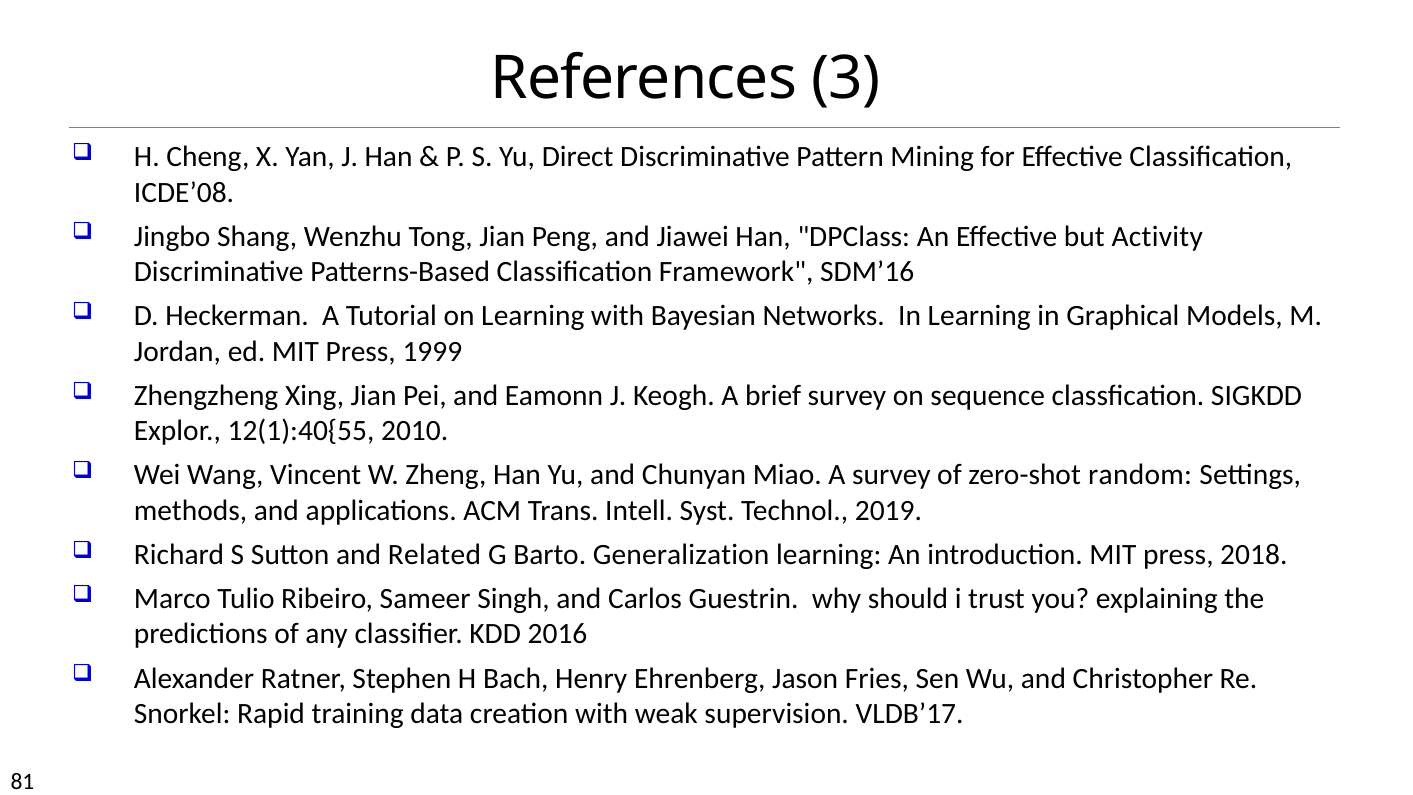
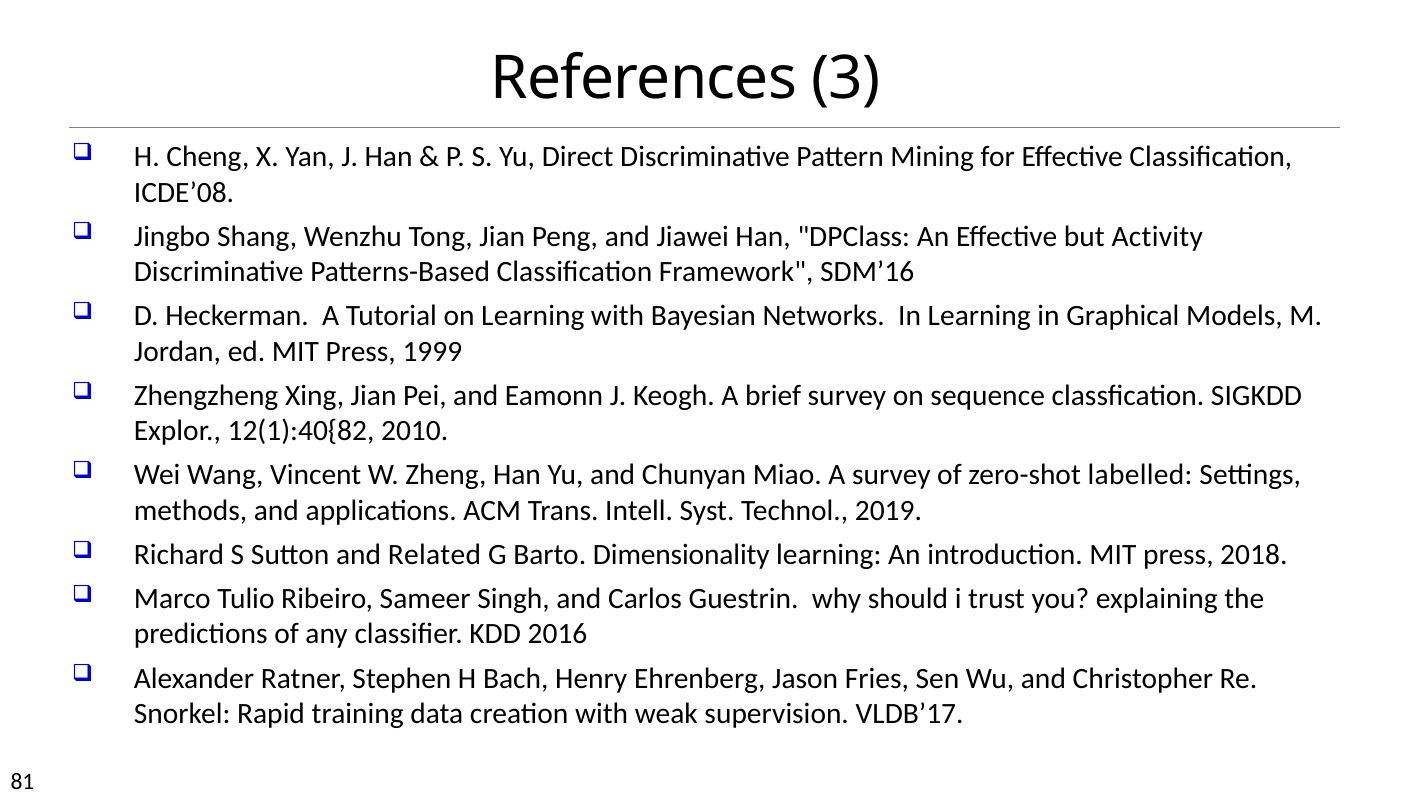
12(1):40{55: 12(1):40{55 -> 12(1):40{82 (301, 431)
random: random -> labelled (1140, 475)
Generalization: Generalization -> Dimensionality (681, 555)
